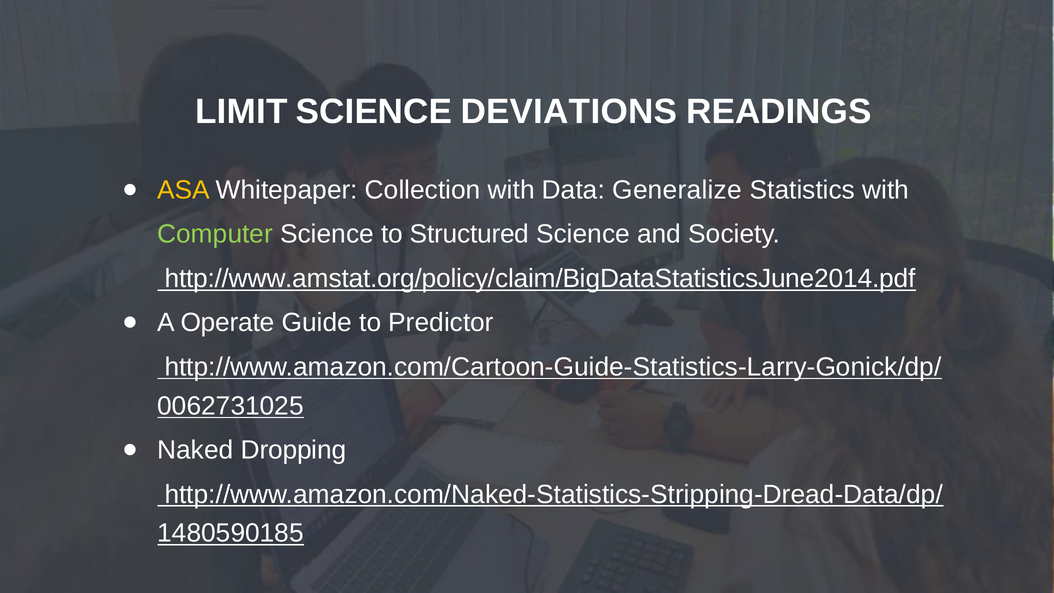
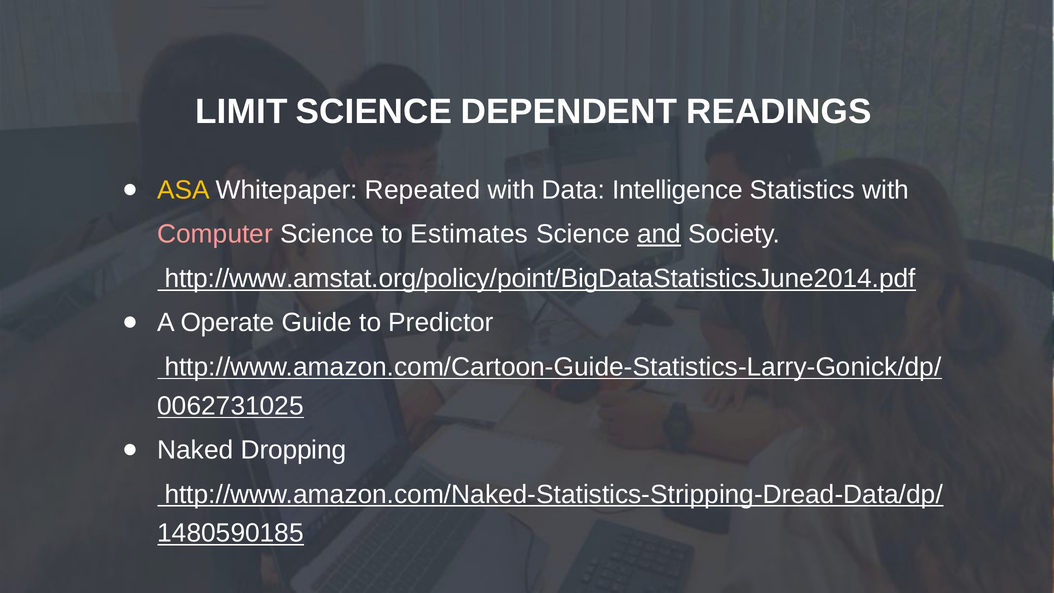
DEVIATIONS: DEVIATIONS -> DEPENDENT (569, 112)
Collection: Collection -> Repeated (423, 190)
Generalize: Generalize -> Intelligence (677, 190)
Computer colour: light green -> pink (215, 234)
Structured: Structured -> Estimates (469, 234)
and underline: none -> present (659, 234)
http://www.amstat.org/policy/claim/BigDataStatisticsJune2014.pdf: http://www.amstat.org/policy/claim/BigDataStatisticsJune2014.pdf -> http://www.amstat.org/policy/point/BigDataStatisticsJune2014.pdf (540, 278)
